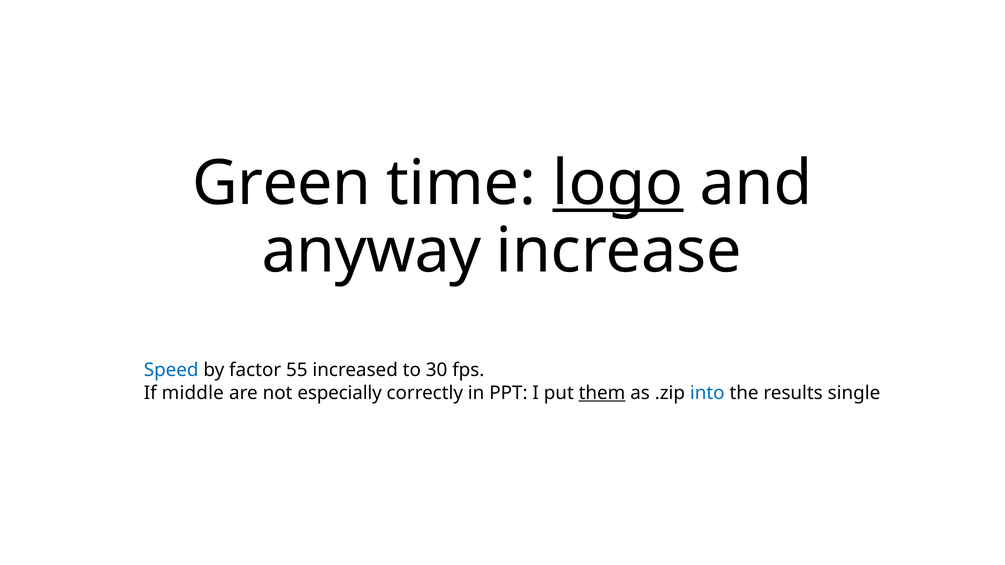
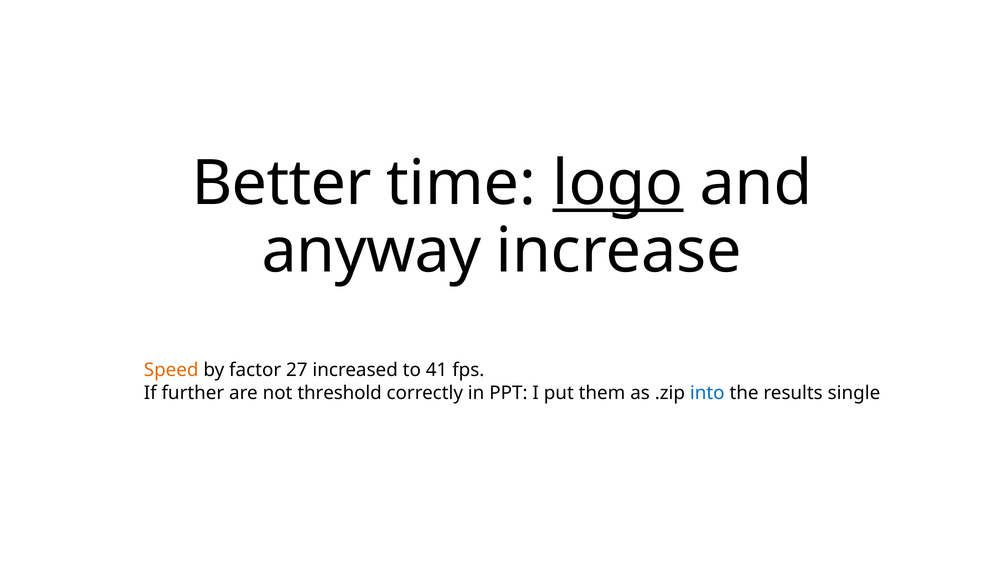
Green: Green -> Better (282, 183)
Speed colour: blue -> orange (171, 370)
55: 55 -> 27 (297, 370)
30: 30 -> 41 (437, 370)
middle: middle -> further (193, 393)
especially: especially -> threshold (340, 393)
them underline: present -> none (602, 393)
